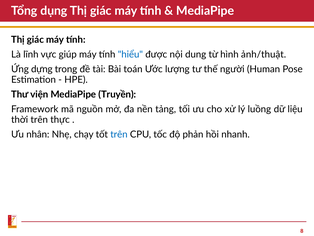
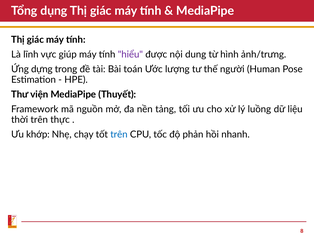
hiểu colour: blue -> purple (130, 54)
ảnh/thuật: ảnh/thuật -> ảnh/trưng (264, 54)
Truyền: Truyền -> Thuyết (117, 94)
nhân: nhân -> khớp (38, 134)
